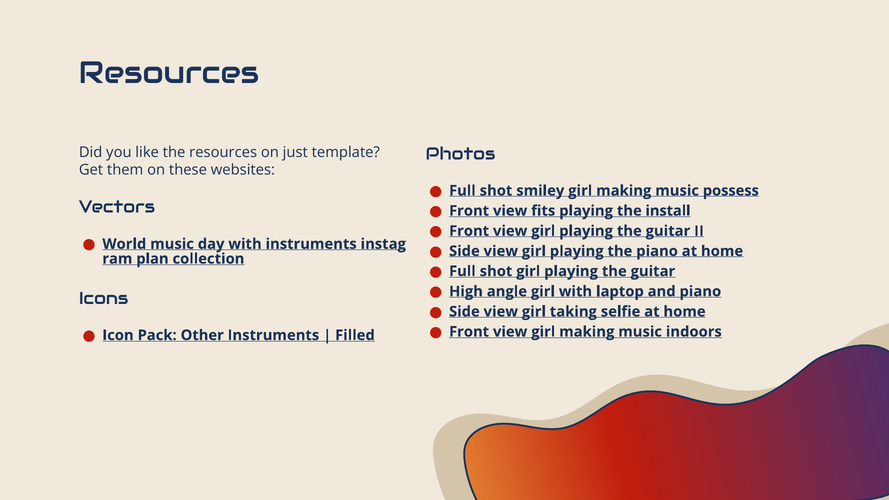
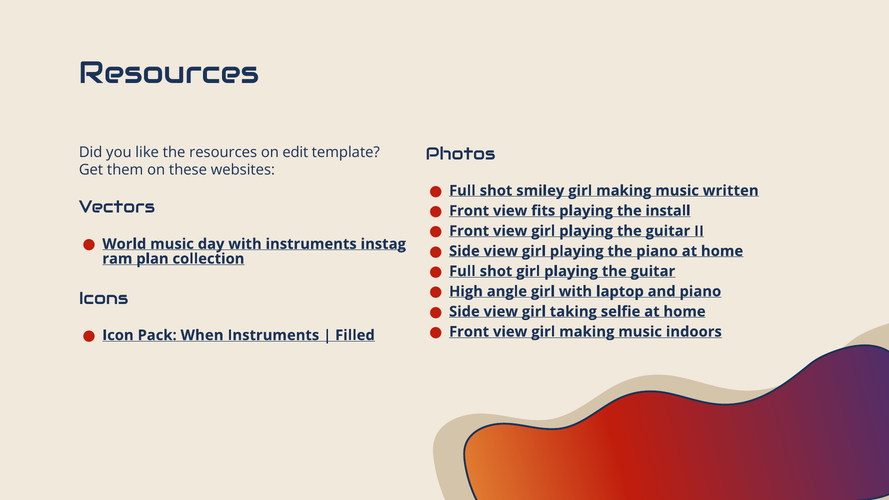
just: just -> edit (295, 152)
possess: possess -> written (731, 191)
Other: Other -> When (202, 335)
